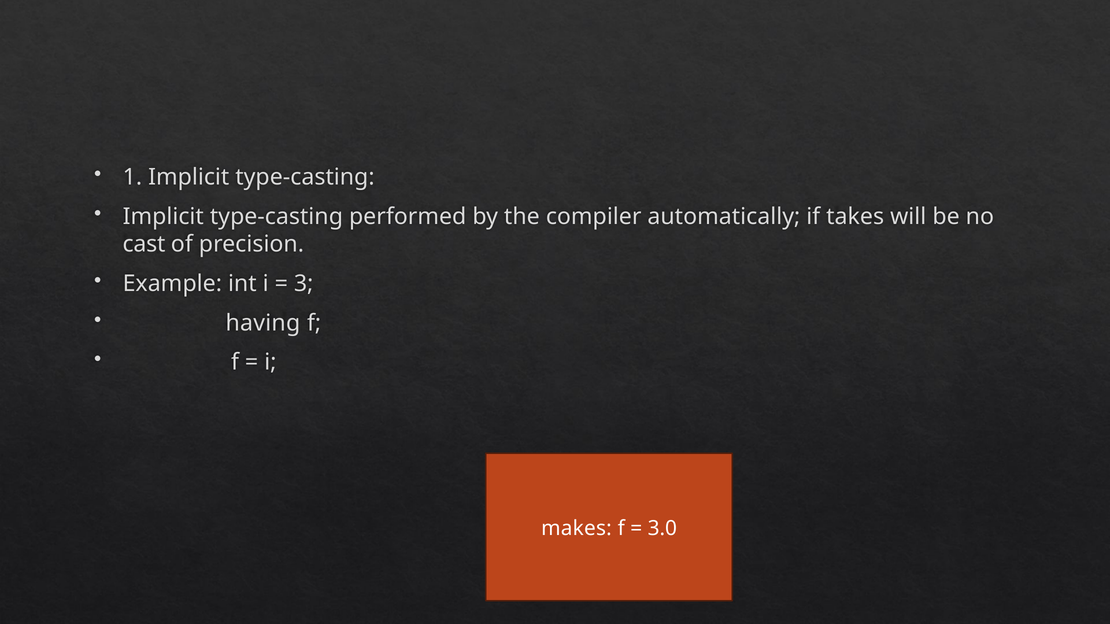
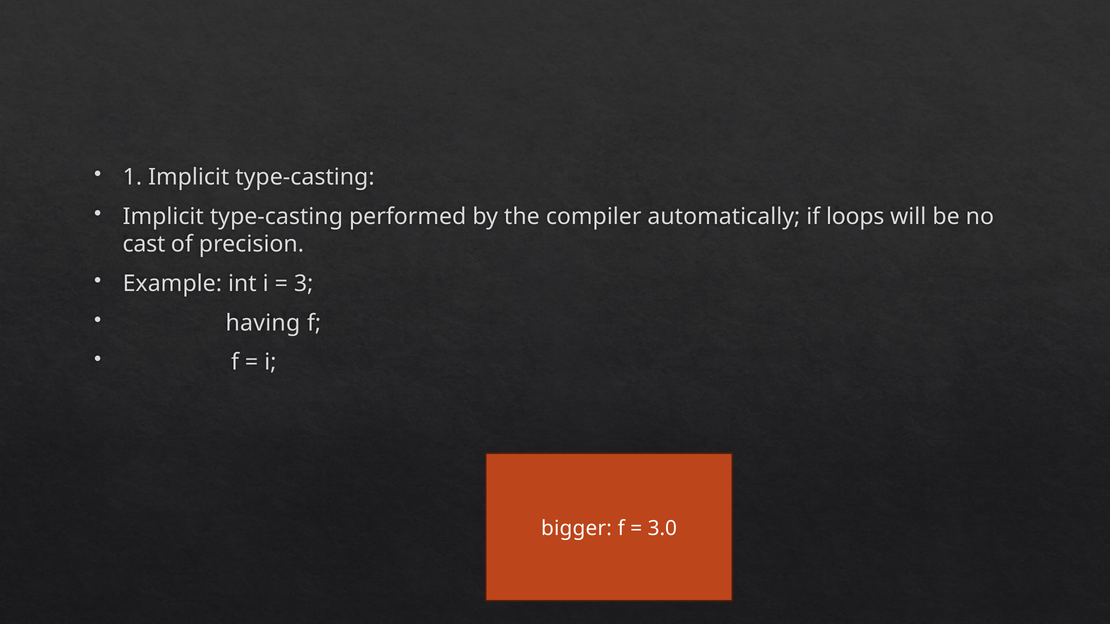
takes: takes -> loops (855, 217)
makes: makes -> bigger (576, 529)
